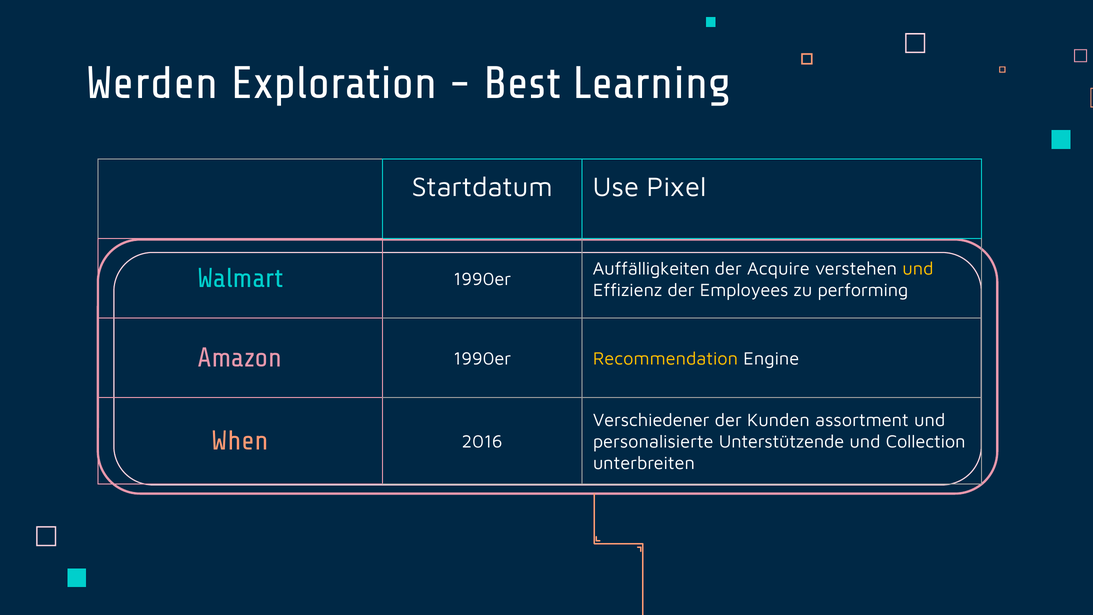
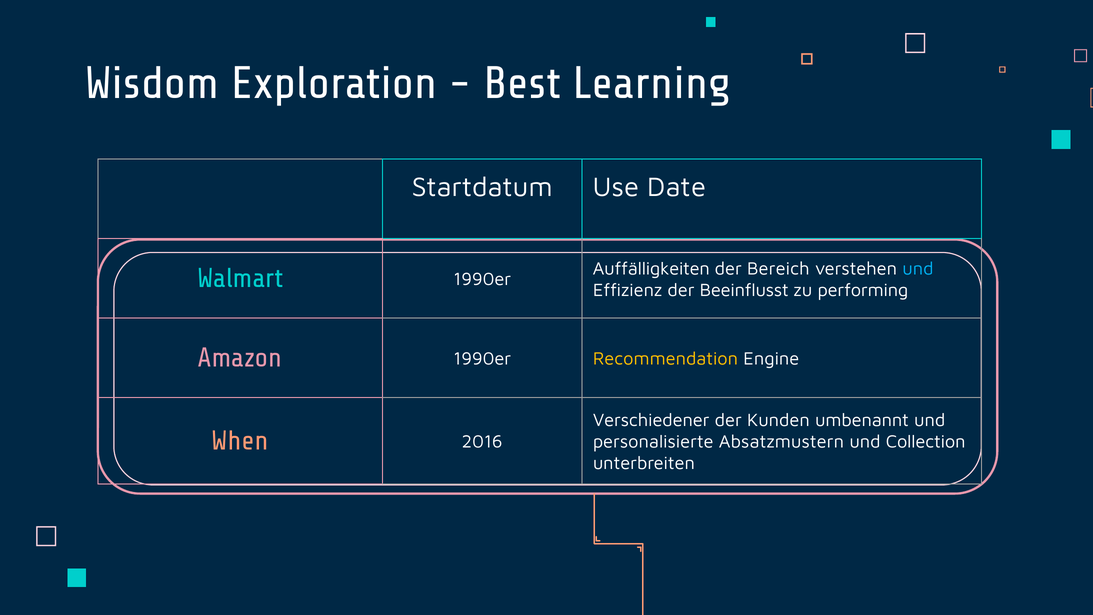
Werden: Werden -> Wisdom (152, 83)
Pixel: Pixel -> Date (677, 187)
Acquire: Acquire -> Bereich (778, 268)
und colour: yellow -> light blue (918, 268)
Employees: Employees -> Beeinflusst (744, 290)
assortment: assortment -> umbenannt (862, 420)
Unterstützende: Unterstützende -> Absatzmustern (781, 442)
